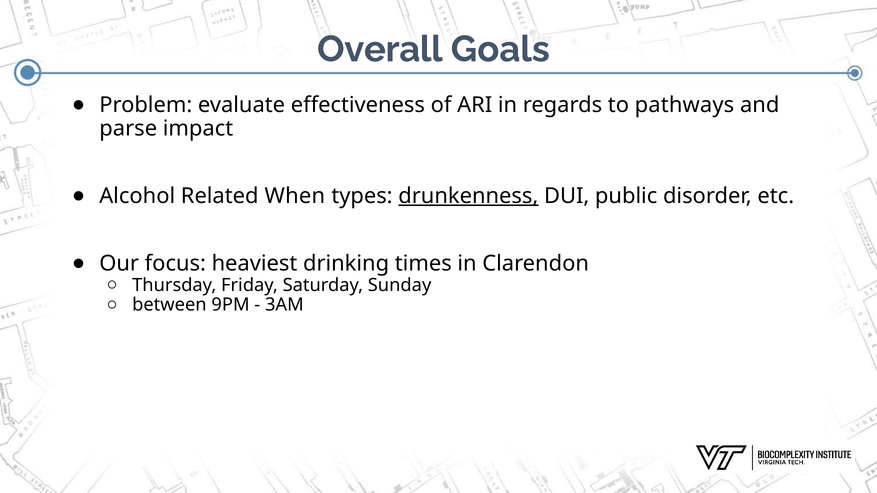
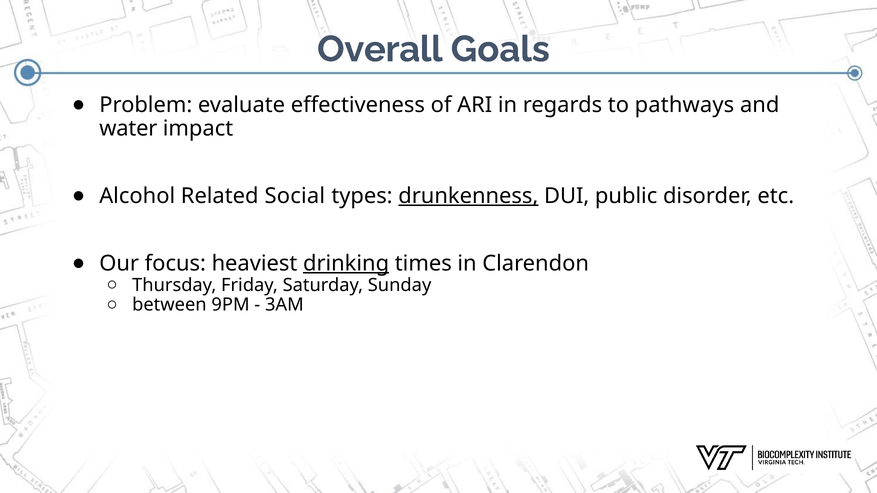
parse: parse -> water (128, 129)
When: When -> Social (295, 196)
drinking underline: none -> present (346, 263)
